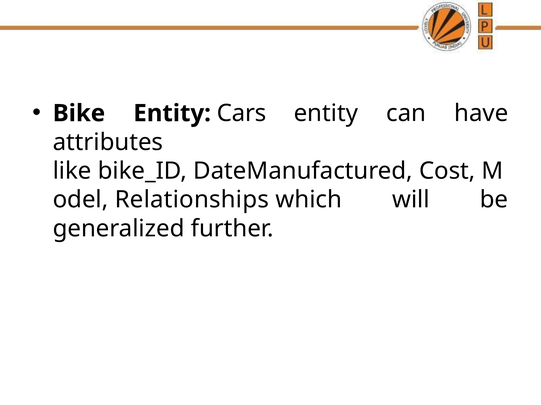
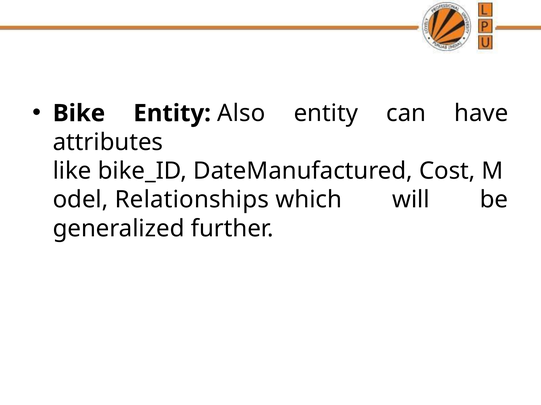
Cars: Cars -> Also (241, 113)
